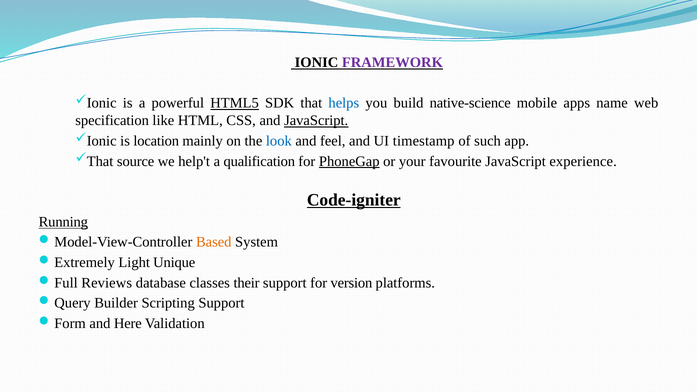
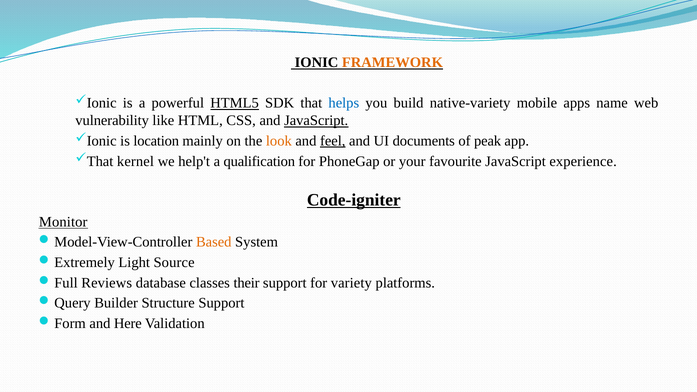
FRAMEWORK colour: purple -> orange (392, 63)
native-science: native-science -> native-variety (470, 103)
specification: specification -> vulnerability (112, 121)
look colour: blue -> orange (279, 141)
feel underline: none -> present (333, 141)
timestamp: timestamp -> documents (424, 141)
such: such -> peak (488, 141)
source: source -> kernel (135, 161)
PhoneGap underline: present -> none (349, 161)
Running: Running -> Monitor (63, 222)
Unique: Unique -> Source (174, 263)
version: version -> variety (351, 283)
Scripting: Scripting -> Structure (168, 303)
